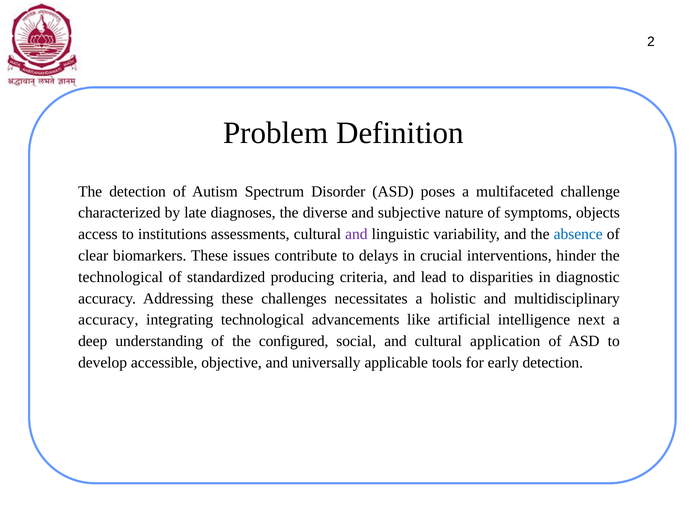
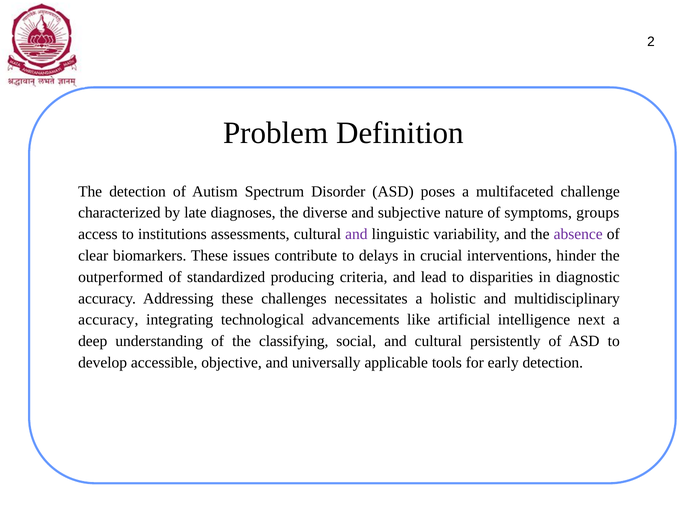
objects: objects -> groups (598, 213)
absence colour: blue -> purple (578, 234)
technological: technological -> outperformed (121, 277)
configured: configured -> classifying (294, 341)
application: application -> persistently (505, 341)
